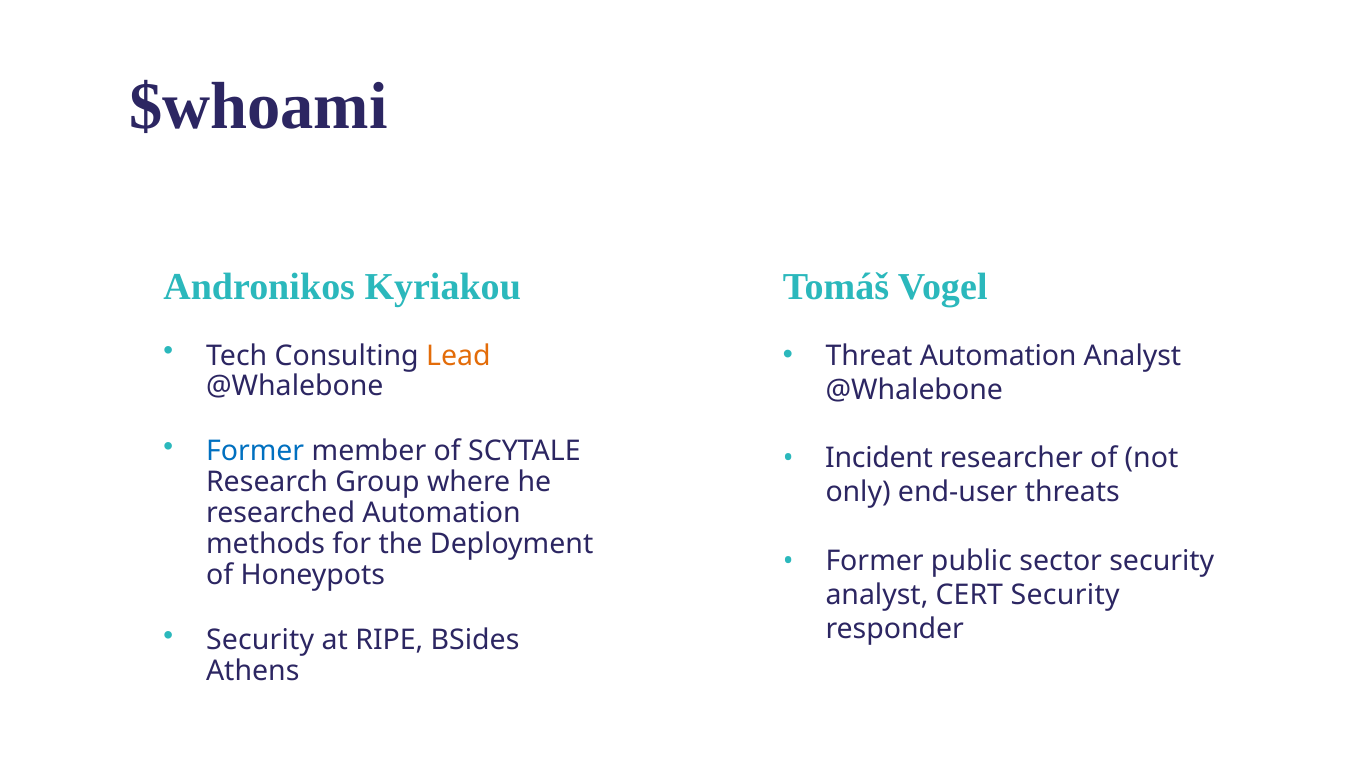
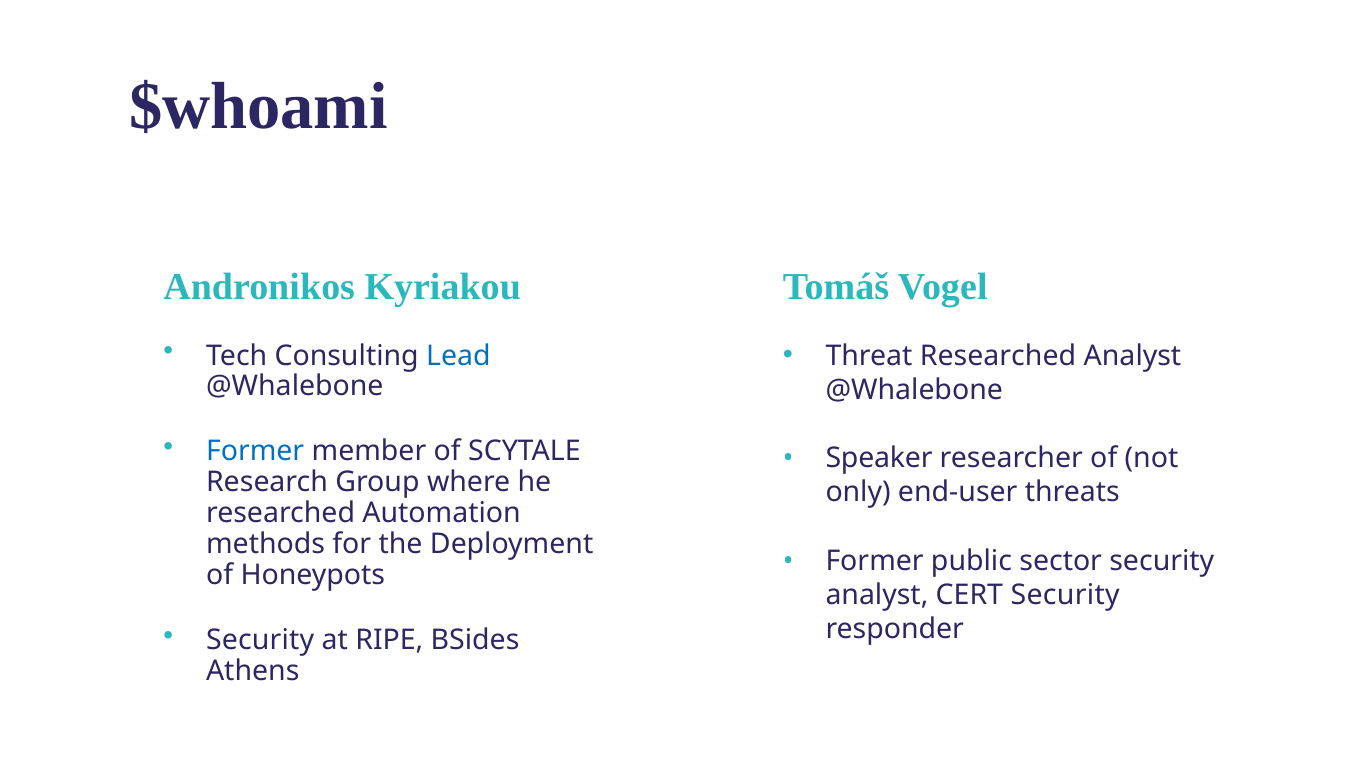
Lead colour: orange -> blue (458, 355)
Threat Automation: Automation -> Researched (998, 355)
Incident: Incident -> Speaker (879, 458)
